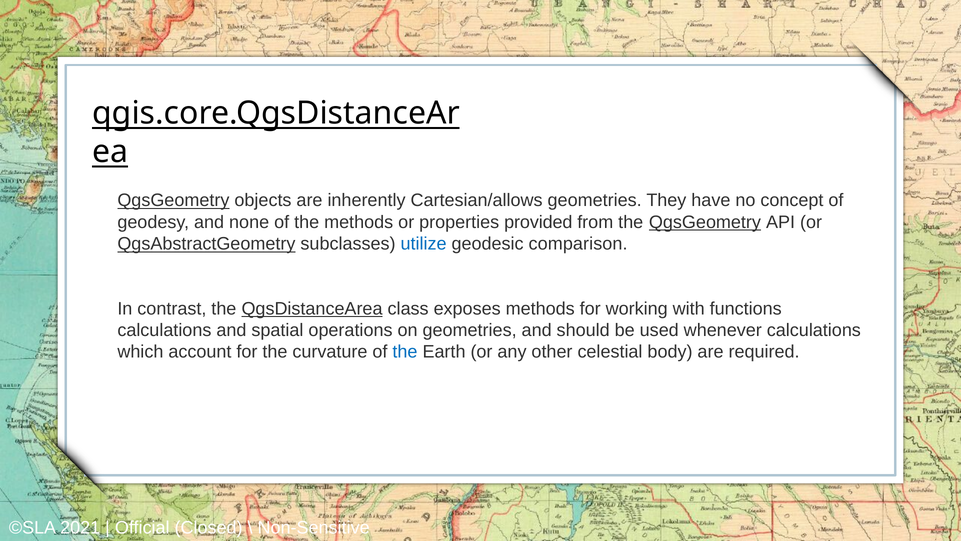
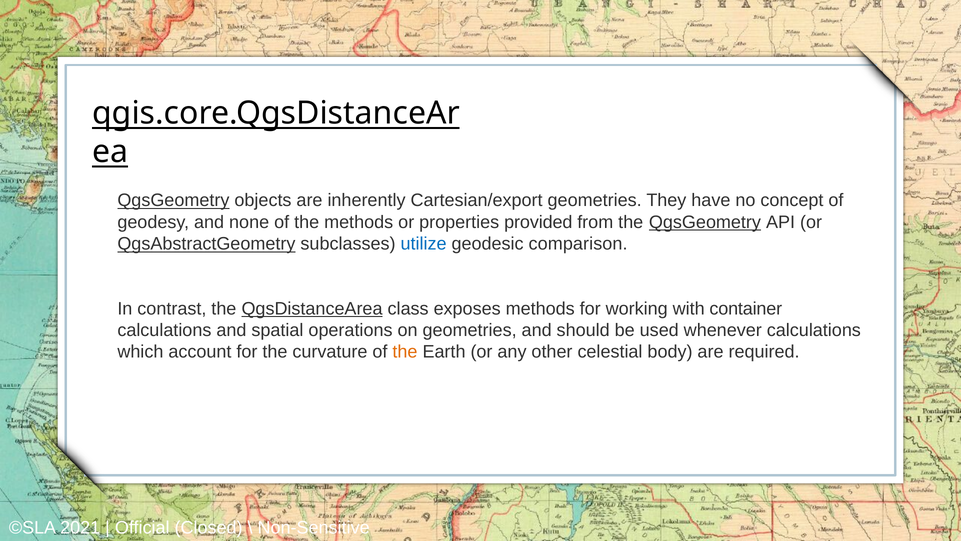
Cartesian/allows: Cartesian/allows -> Cartesian/export (477, 200)
functions: functions -> container (746, 308)
the colour: blue -> orange (405, 352)
